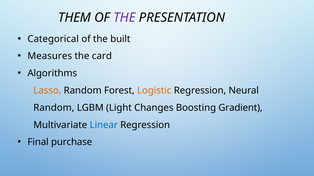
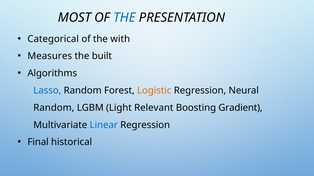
THEM: THEM -> MOST (75, 18)
THE colour: purple -> blue (124, 18)
built: built -> with (120, 39)
card: card -> built (102, 56)
Lasso colour: orange -> blue (47, 91)
Changes: Changes -> Relevant (154, 108)
purchase: purchase -> historical (72, 143)
